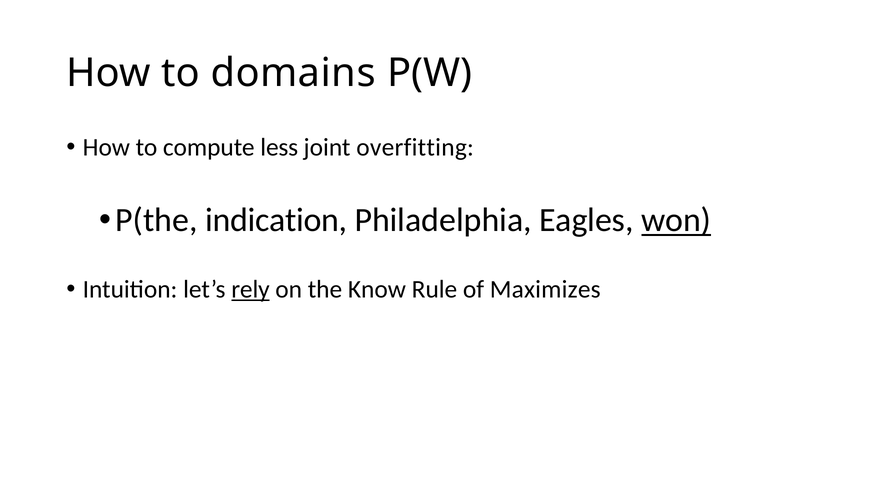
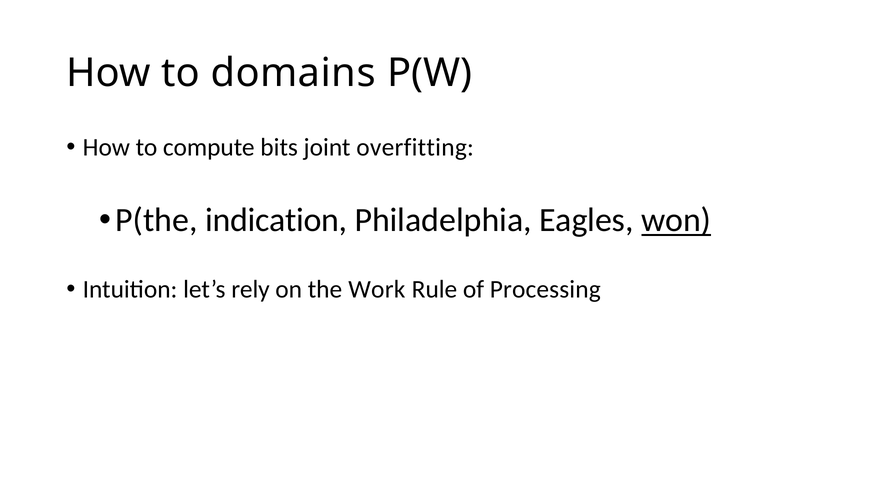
less: less -> bits (279, 147)
rely underline: present -> none (250, 289)
Know: Know -> Work (377, 289)
Maximizes: Maximizes -> Processing (545, 289)
